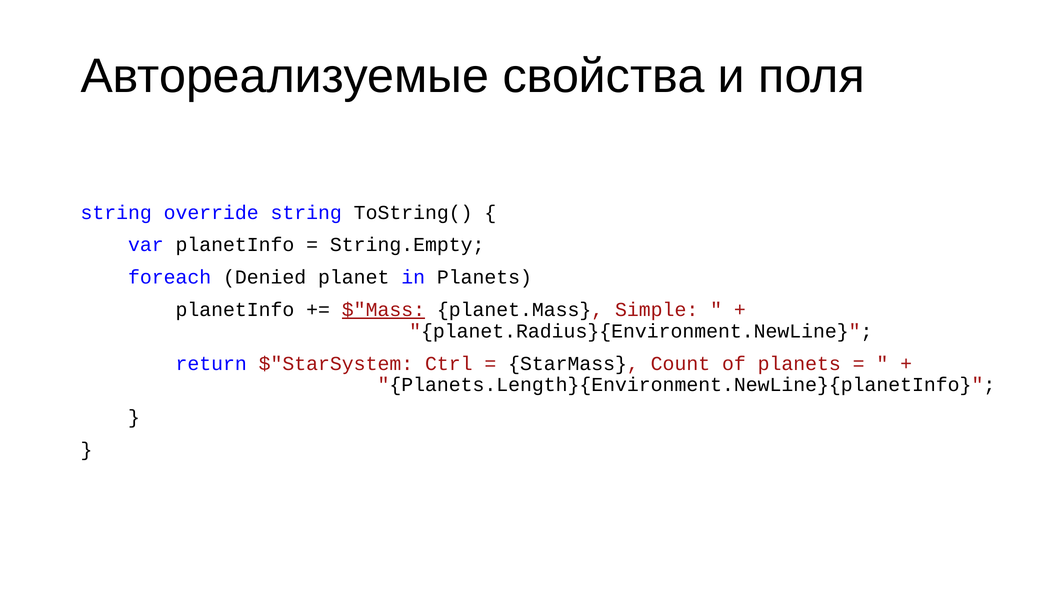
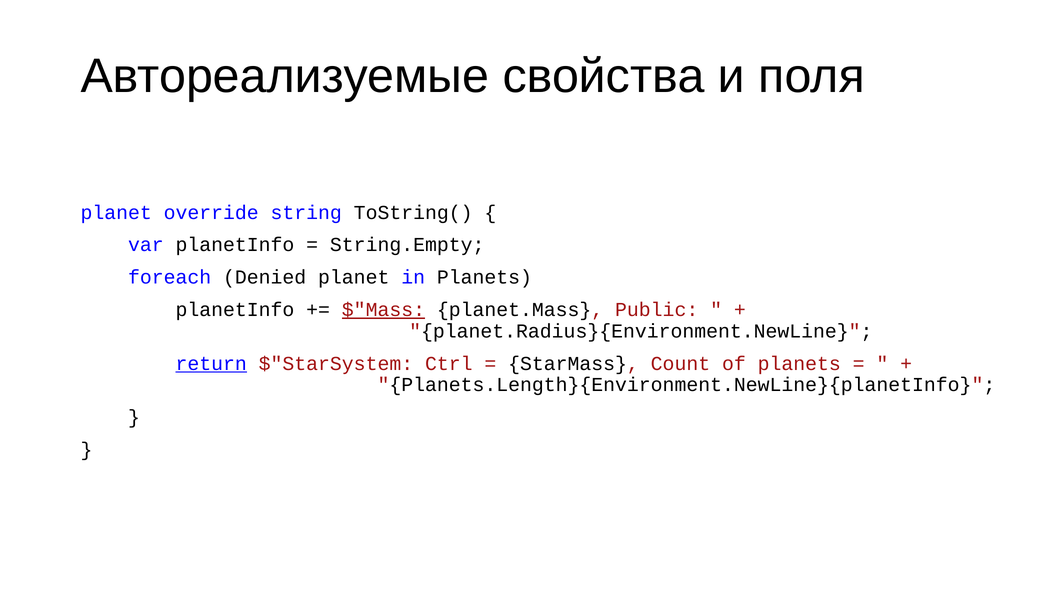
string: string -> planet (116, 213)
Simple: Simple -> Public (657, 310)
return underline: none -> present (211, 363)
